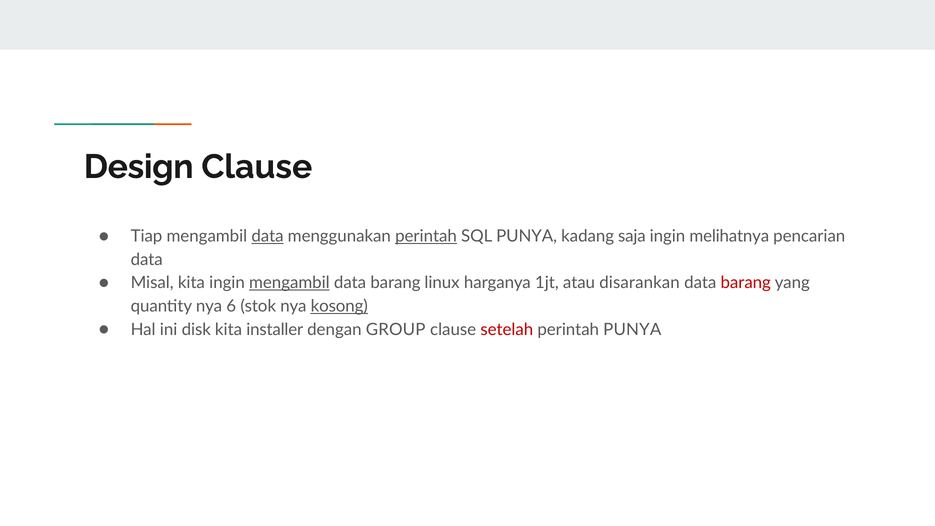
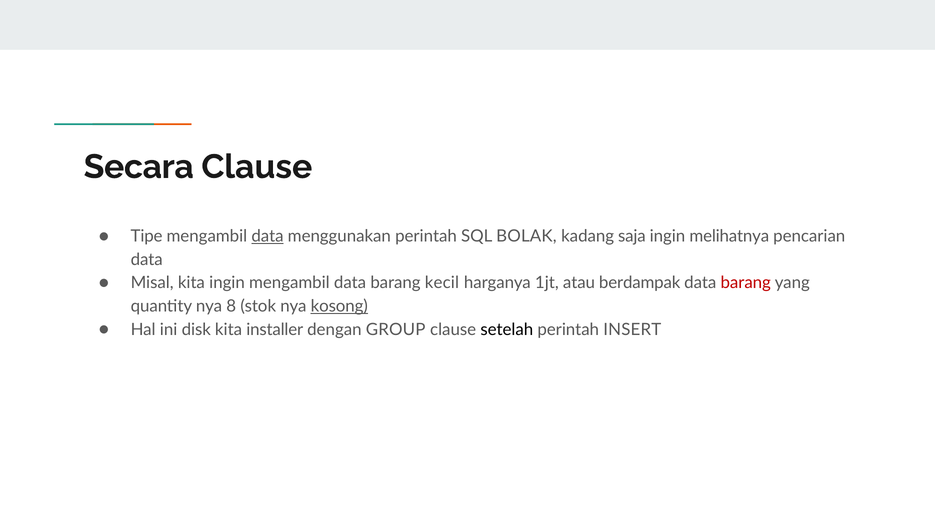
Design: Design -> Secara (139, 167)
Tiap: Tiap -> Tipe (147, 236)
perintah underline: present -> none (426, 236)
SQL PUNYA: PUNYA -> BOLAK (526, 236)
mengambil underline: present -> none (289, 283)
linux: linux -> kecil (442, 283)
disarankan: disarankan -> berdampak (640, 283)
6: 6 -> 8 (231, 306)
setelah colour: red -> black (507, 329)
perintah PUNYA: PUNYA -> INSERT (632, 329)
